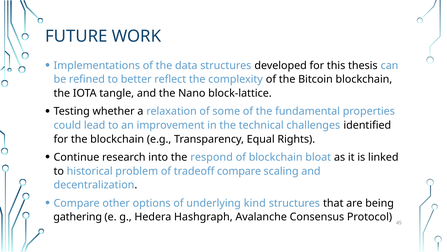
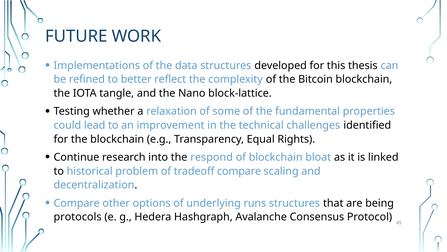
kind: kind -> runs (255, 203)
gathering: gathering -> protocols (78, 217)
